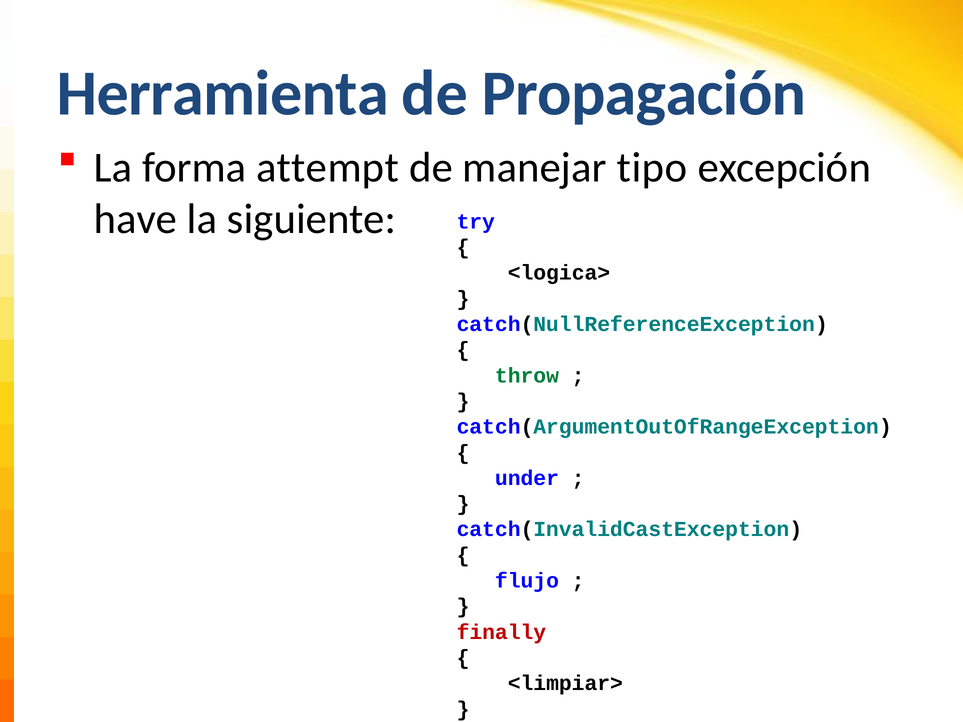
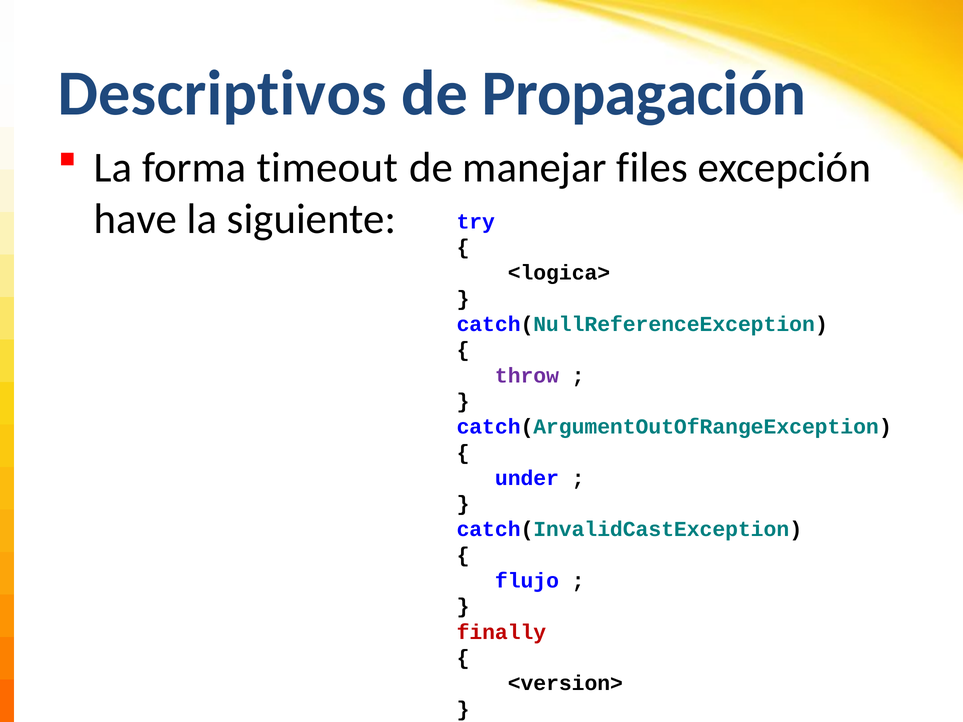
Herramienta: Herramienta -> Descriptivos (222, 94)
attempt: attempt -> timeout (327, 168)
tipo: tipo -> files (652, 168)
throw colour: green -> purple (527, 376)
<limpiar>: <limpiar> -> <version> (565, 684)
